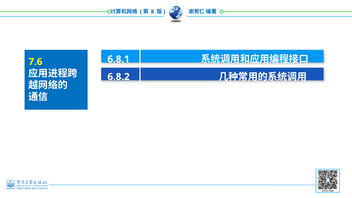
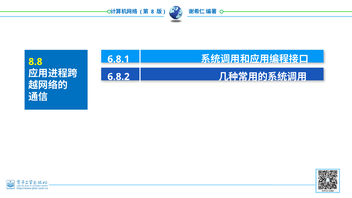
7.6: 7.6 -> 8.8 (35, 62)
